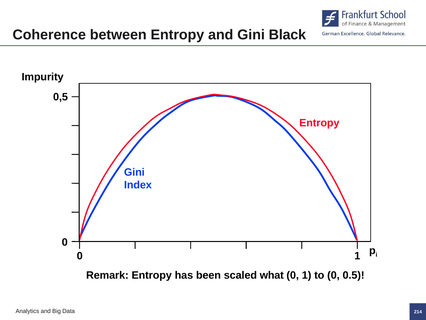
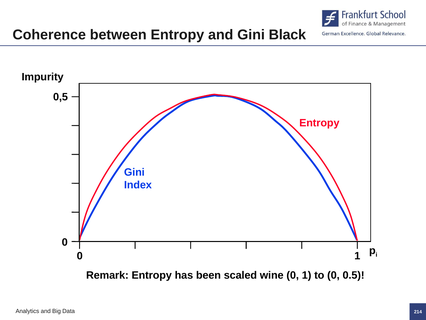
what: what -> wine (272, 275)
